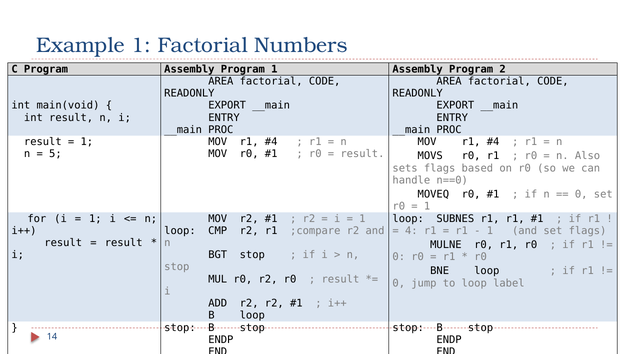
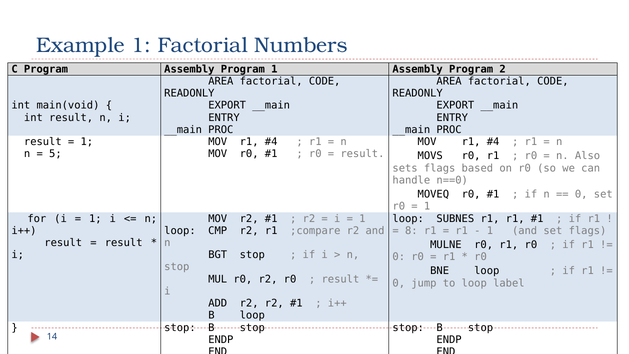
4: 4 -> 8 (411, 231)
